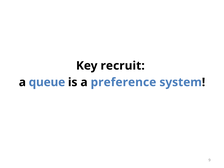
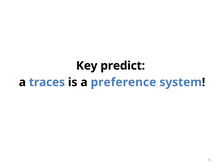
recruit: recruit -> predict (123, 66)
queue: queue -> traces (47, 82)
